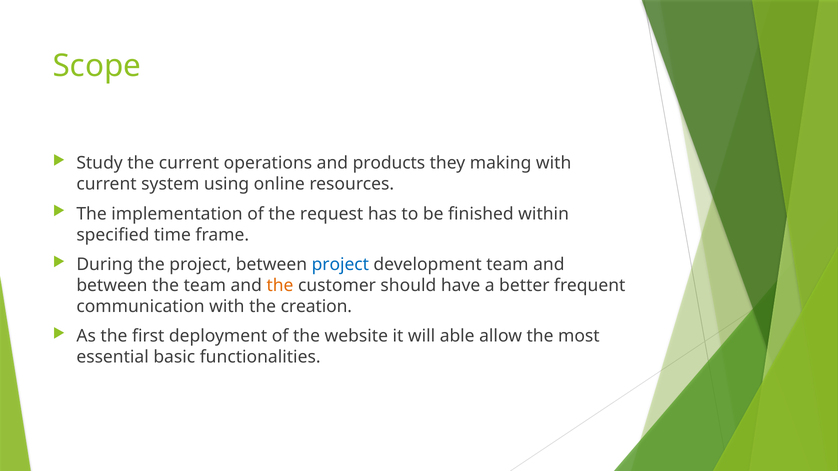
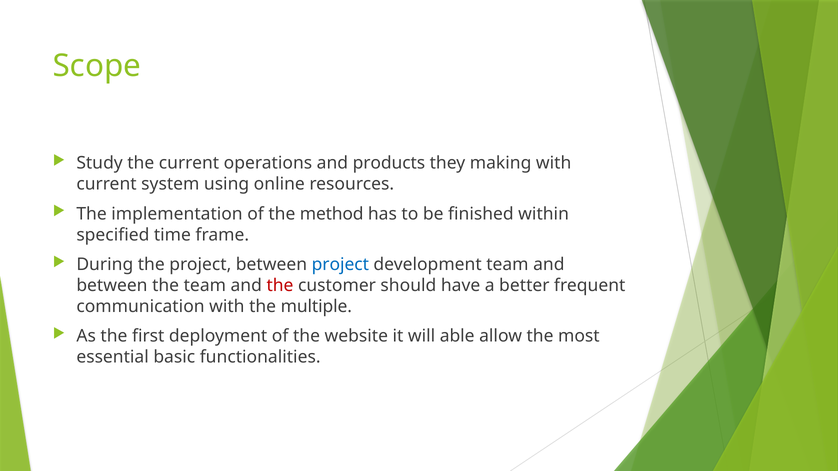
request: request -> method (332, 214)
the colour: orange -> red (280, 286)
creation: creation -> multiple (316, 307)
